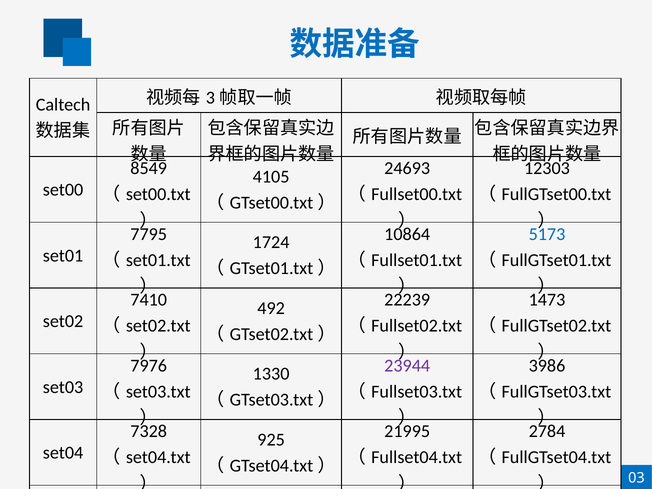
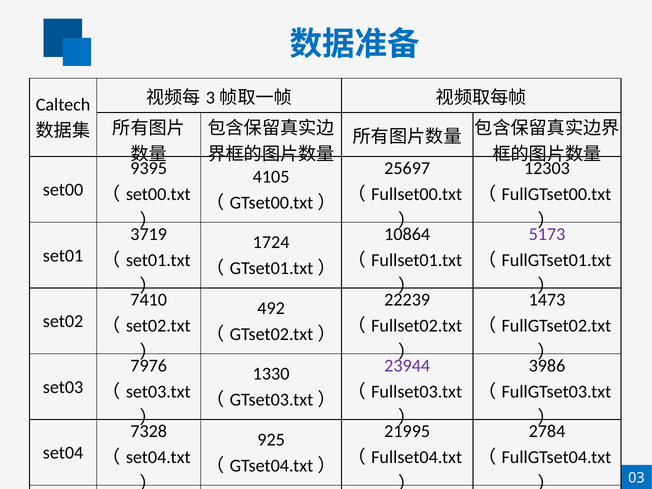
8549: 8549 -> 9395 (149, 168)
24693: 24693 -> 25697 (407, 168)
7795: 7795 -> 3719 (149, 234)
5173 colour: blue -> purple (547, 234)
